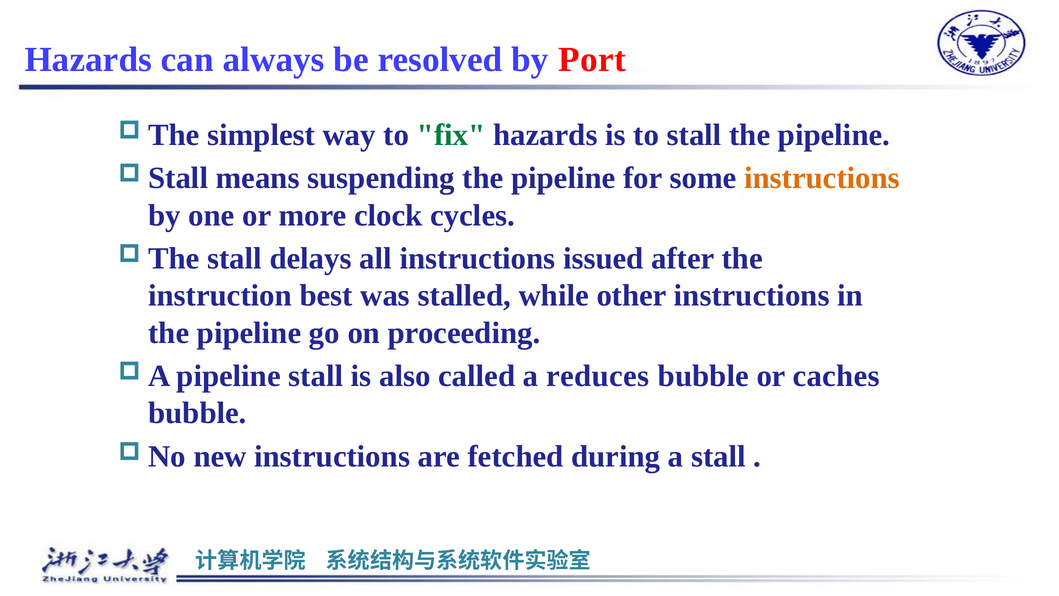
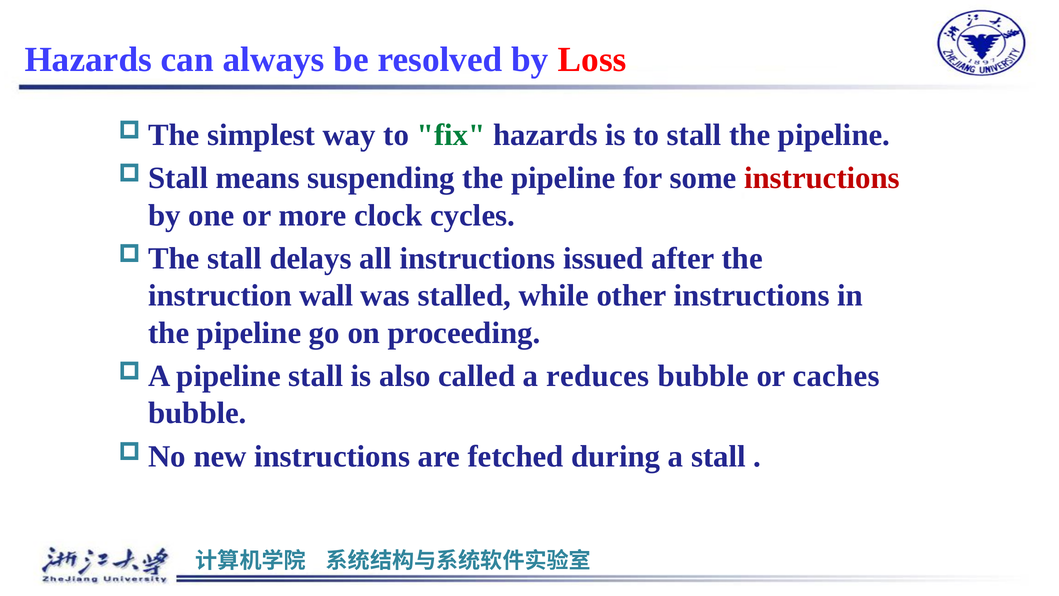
Port: Port -> Loss (592, 60)
instructions colour: orange -> red (822, 178)
best: best -> wall (326, 296)
